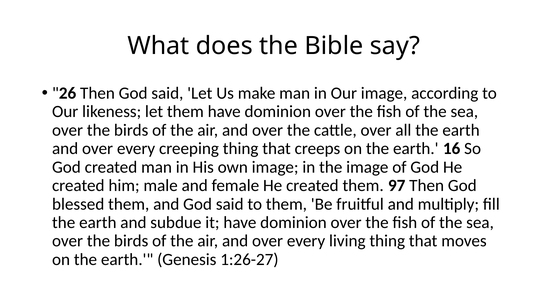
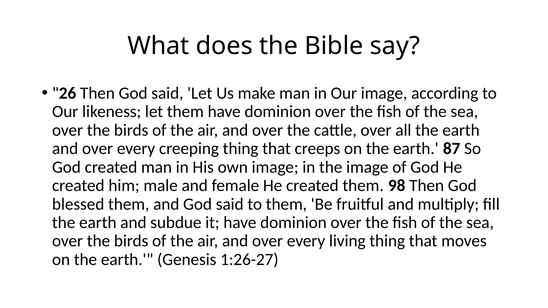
16: 16 -> 87 (452, 149)
97: 97 -> 98 (397, 186)
